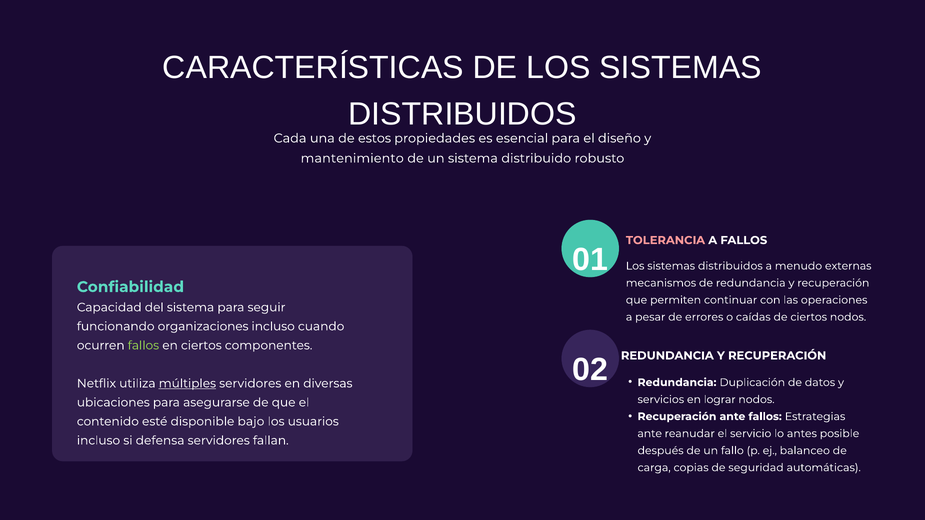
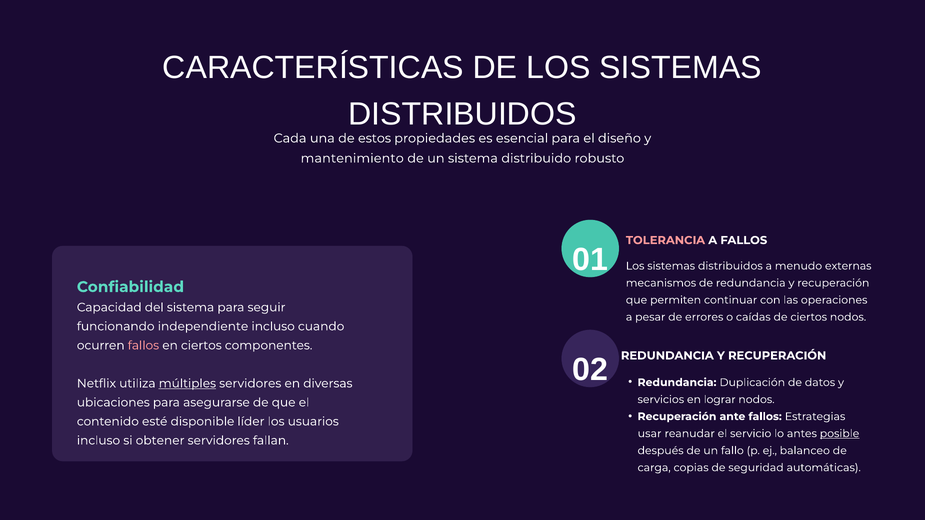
organizaciones: organizaciones -> independiente (203, 327)
fallos colour: light green -> pink (143, 346)
bajo: bajo -> líder (251, 422)
ante: ante -> usar (650, 434)
posible underline: none -> present (840, 434)
defensa: defensa -> obtener (160, 441)
